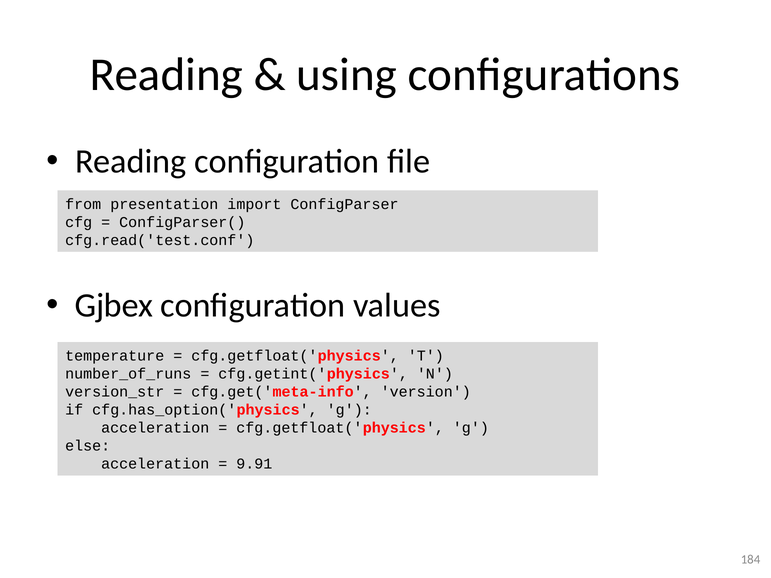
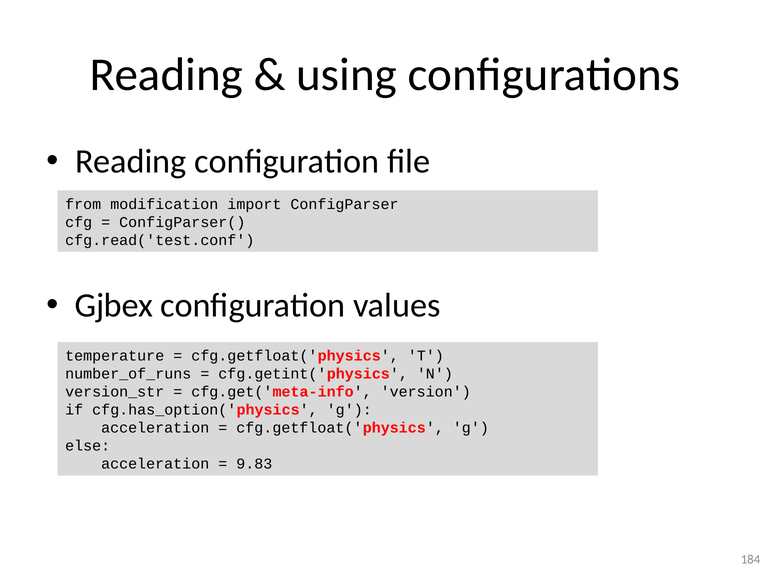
presentation: presentation -> modification (164, 204)
9.91: 9.91 -> 9.83 (254, 464)
